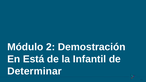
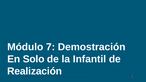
2: 2 -> 7 (51, 47)
Está: Está -> Solo (34, 59)
Determinar: Determinar -> Realización (35, 71)
